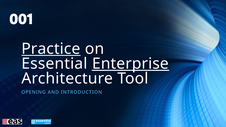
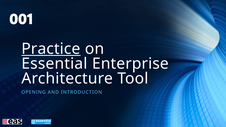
Enterprise underline: present -> none (130, 64)
